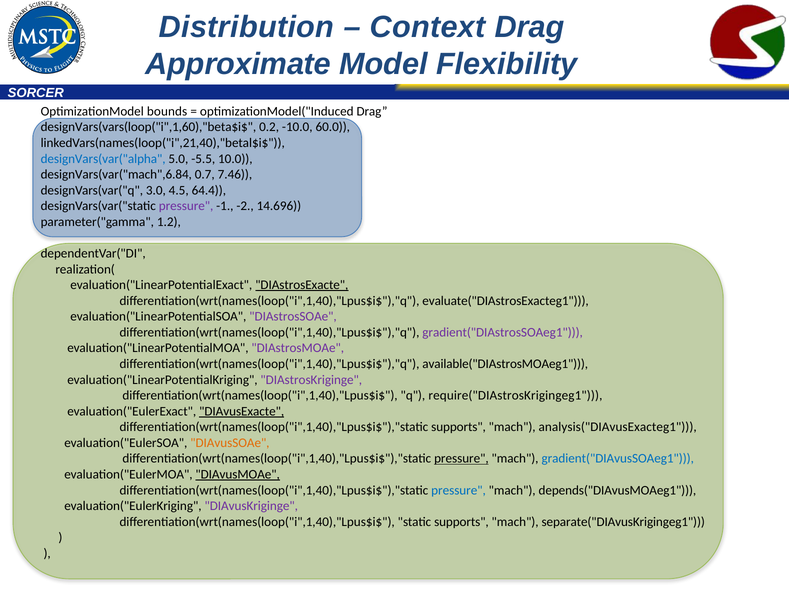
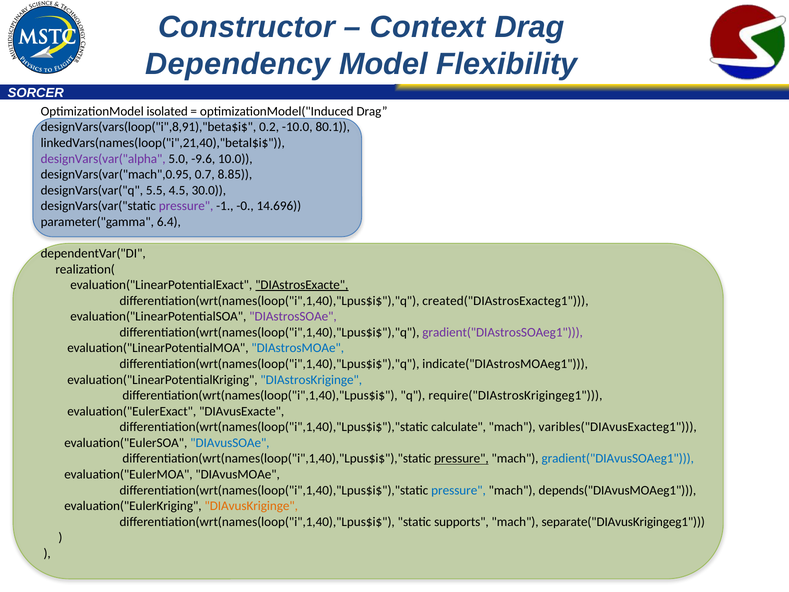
Distribution: Distribution -> Constructor (247, 27)
Approximate: Approximate -> Dependency (238, 64)
bounds: bounds -> isolated (167, 111)
designVars(vars(loop("i",1,60),"beta$i$: designVars(vars(loop("i",1,60),"beta$i$ -> designVars(vars(loop("i",8,91),"beta$i$ (148, 127)
60.0: 60.0 -> 80.1 (333, 127)
designVars(var("alpha colour: blue -> purple (103, 159)
-5.5: -5.5 -> -9.6 (203, 159)
designVars(var("mach",6.84: designVars(var("mach",6.84 -> designVars(var("mach",0.95 (116, 174)
7.46: 7.46 -> 8.85 (235, 174)
3.0: 3.0 -> 5.5 (156, 190)
64.4: 64.4 -> 30.0 (209, 190)
-2: -2 -> -0 (245, 206)
1.2: 1.2 -> 6.4 (169, 222)
evaluate("DIAstrosExacteg1: evaluate("DIAstrosExacteg1 -> created("DIAstrosExacteg1 (505, 301)
DIAstrosMOAe colour: purple -> blue (298, 348)
available("DIAstrosMOAeg1: available("DIAstrosMOAeg1 -> indicate("DIAstrosMOAeg1 (505, 364)
DIAstrosKriginge colour: purple -> blue (311, 380)
DIAvusExacte underline: present -> none (242, 411)
differentiation(wrt(names(loop("i",1,40),"Lpus$i$"),"static supports: supports -> calculate (459, 427)
analysis("DIAvusExacteg1: analysis("DIAvusExacteg1 -> varibles("DIAvusExacteg1 (618, 427)
DIAvusSOAe colour: orange -> blue (230, 443)
DIAvusMOAe underline: present -> none (238, 474)
DIAvusKriginge colour: purple -> orange (251, 506)
